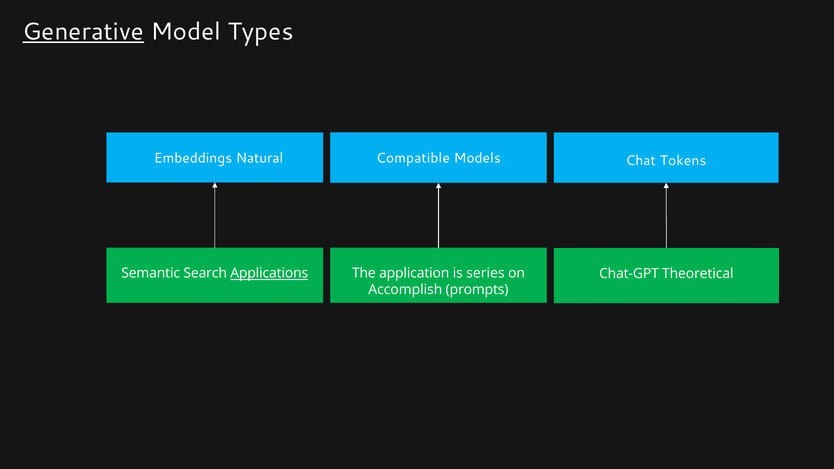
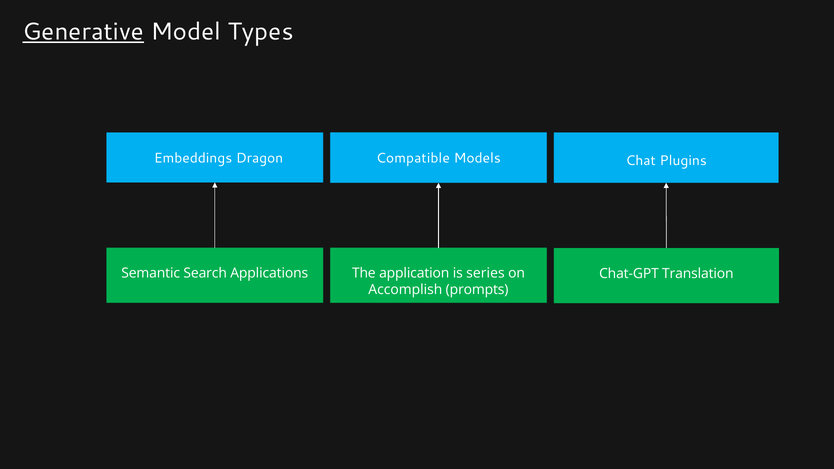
Tokens: Tokens -> Plugins (683, 161)
Natural: Natural -> Dragon (260, 158)
Applications underline: present -> none (269, 273)
Theoretical: Theoretical -> Translation (698, 274)
